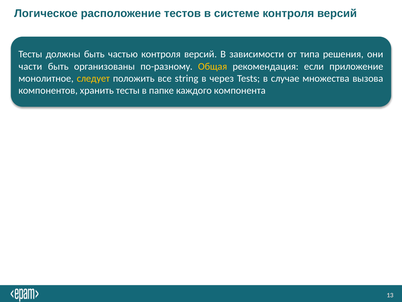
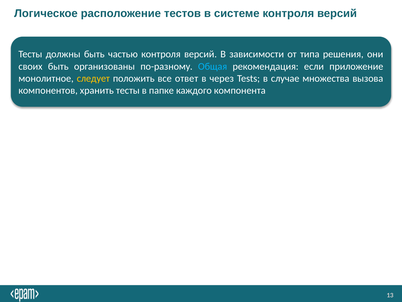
части: части -> своих (30, 66)
Общая colour: yellow -> light blue (213, 66)
string: string -> ответ (187, 78)
